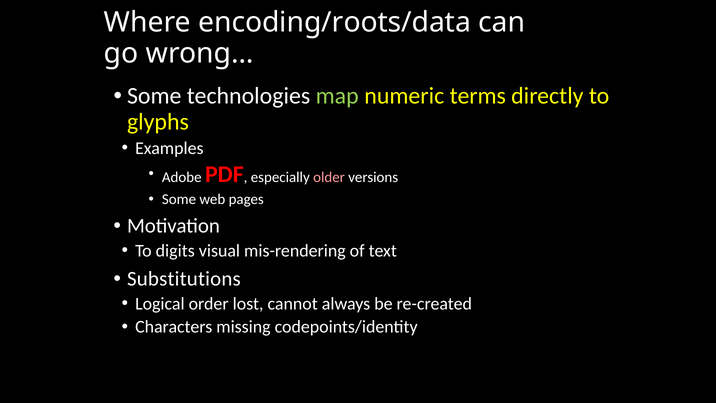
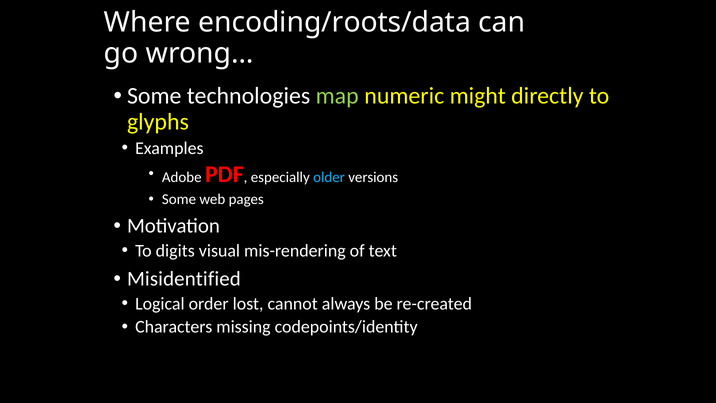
terms: terms -> might (478, 96)
older colour: pink -> light blue (329, 177)
Substitutions: Substitutions -> Misidentified (184, 279)
